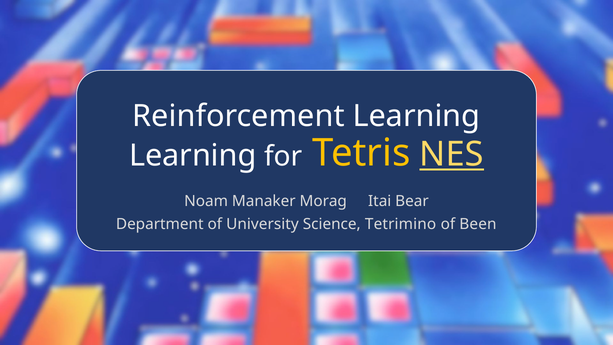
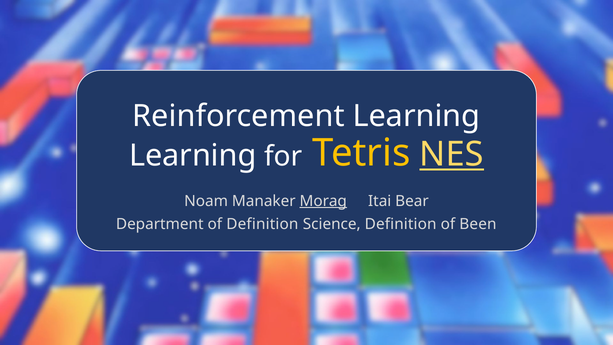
Morag underline: none -> present (323, 201)
of University: University -> Definition (262, 224)
Science Tetrimino: Tetrimino -> Definition (401, 224)
